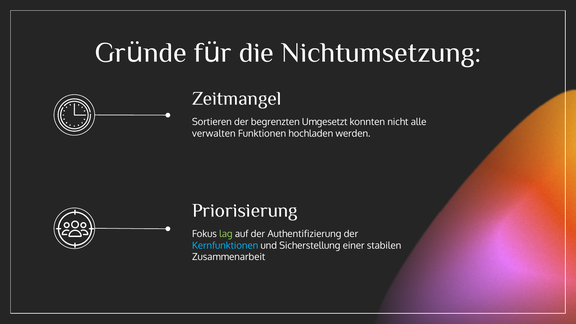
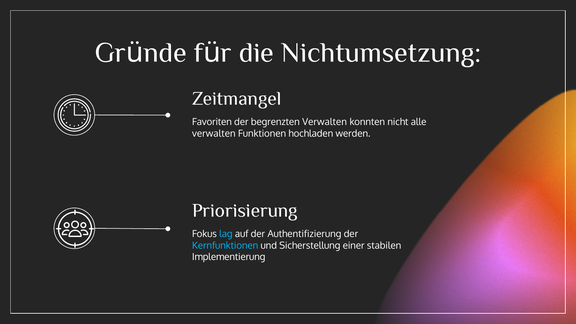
Sortieren: Sortieren -> Favoriten (212, 122)
begrenzten Umgesetzt: Umgesetzt -> Verwalten (325, 122)
lag colour: light green -> light blue (226, 234)
Zusammenarbeit: Zusammenarbeit -> Implementierung (229, 257)
